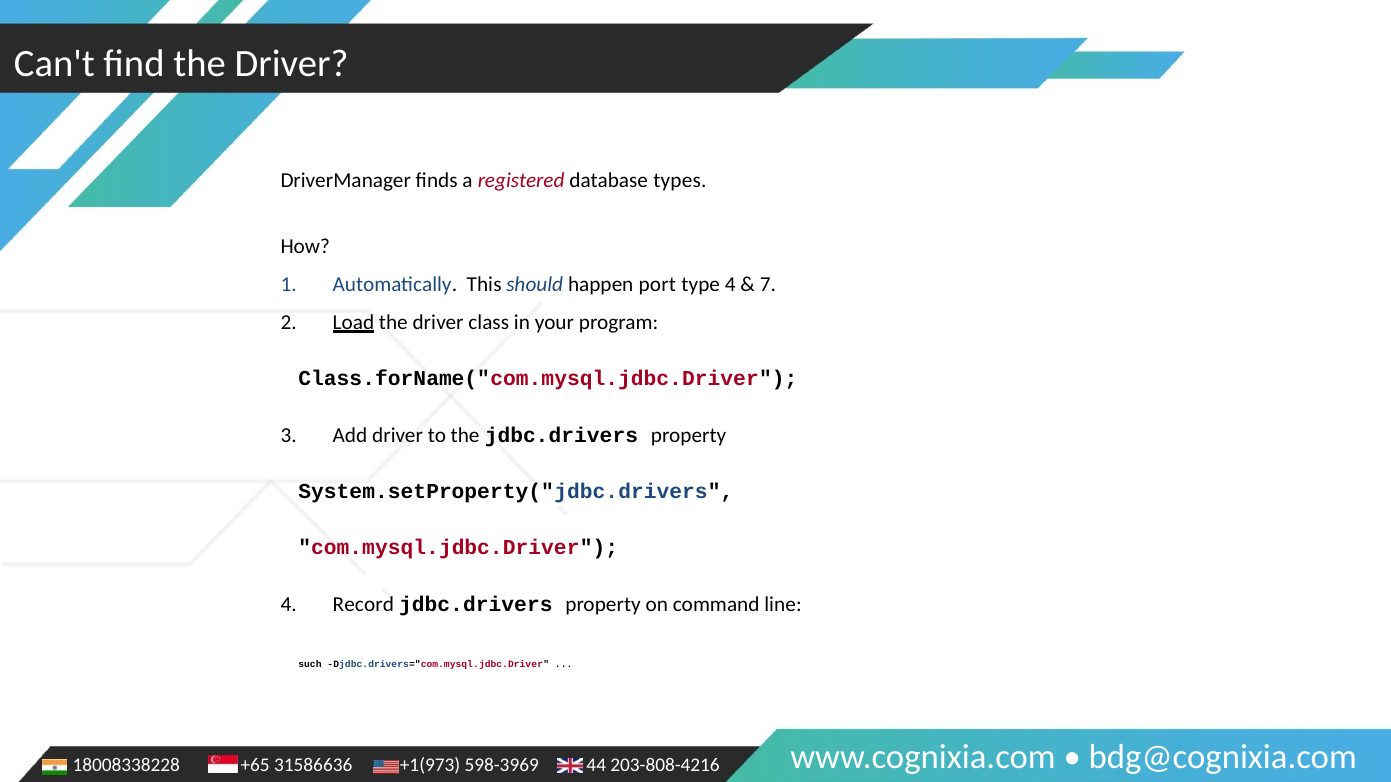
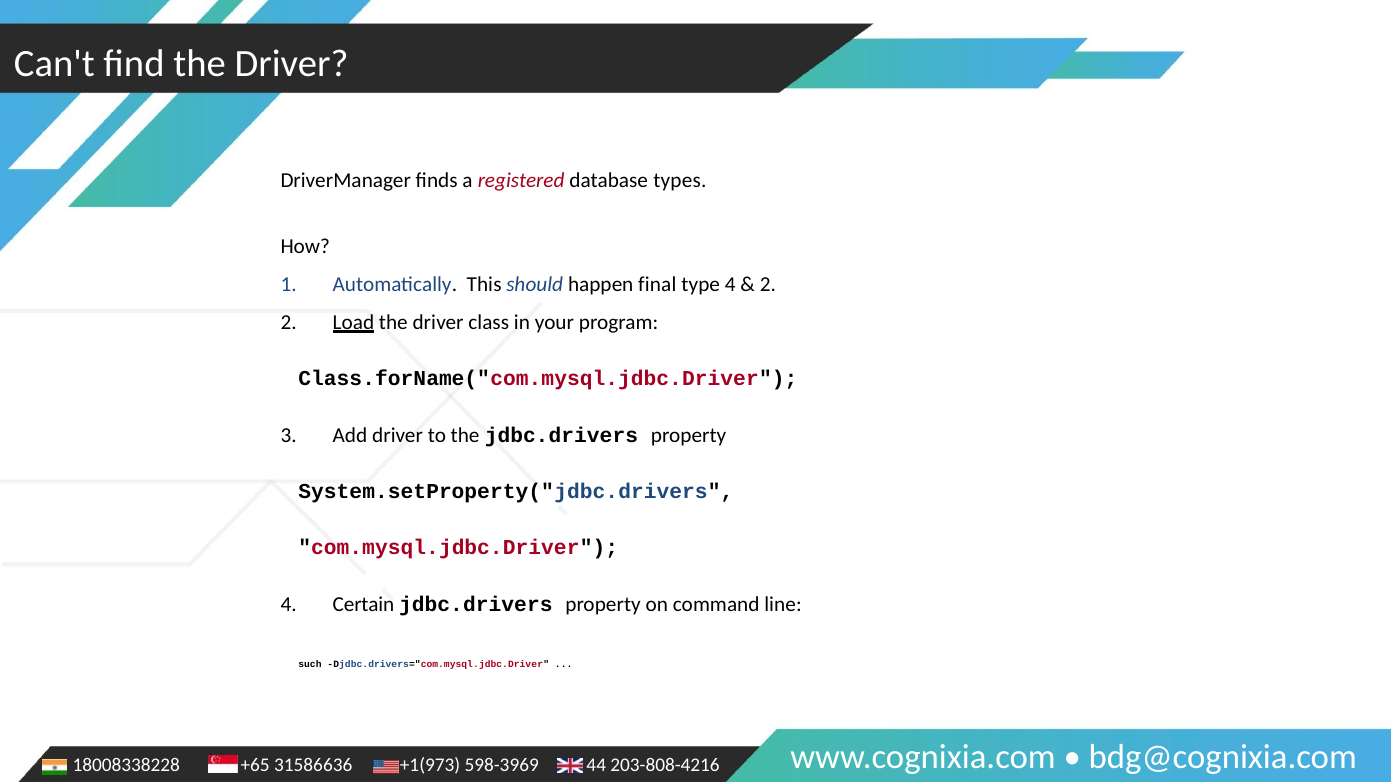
port: port -> final (657, 285)
7: 7 -> 2 (768, 285)
Record: Record -> Certain (364, 605)
